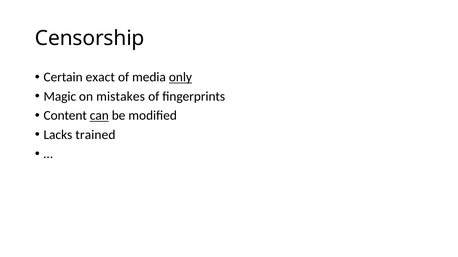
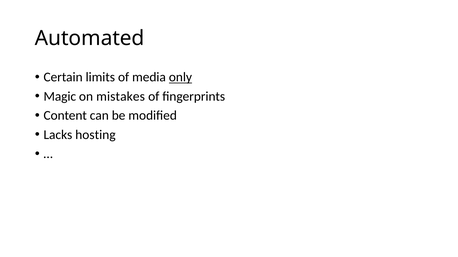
Censorship: Censorship -> Automated (90, 38)
exact: exact -> limits (100, 77)
can underline: present -> none (99, 116)
trained: trained -> hosting (95, 135)
